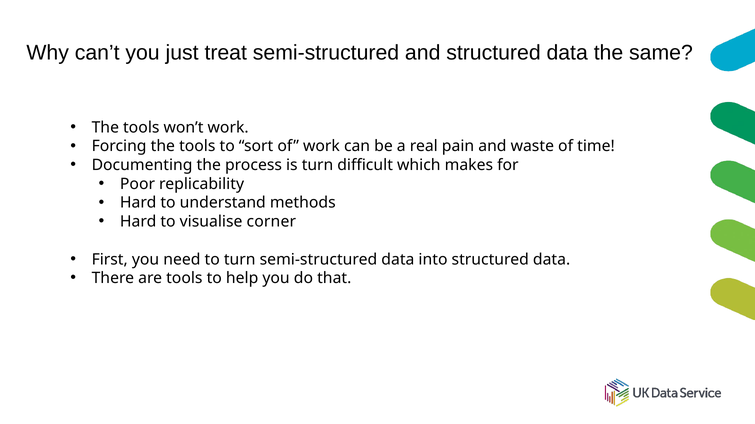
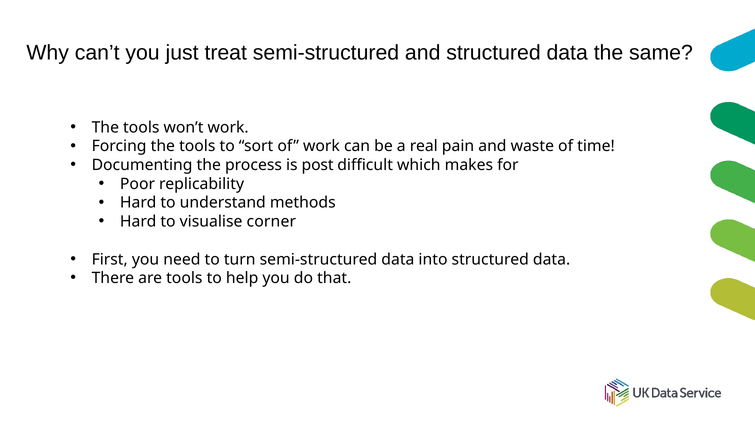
is turn: turn -> post (318, 165)
